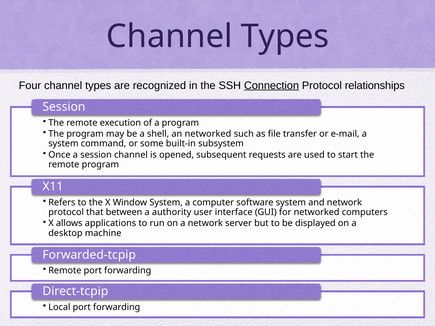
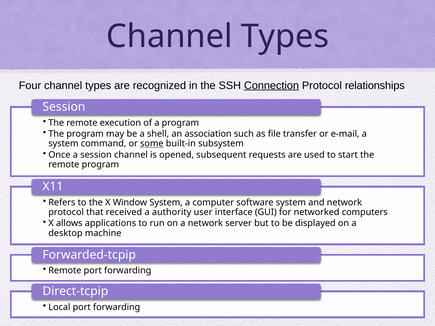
an networked: networked -> association (208, 134)
some underline: none -> present (152, 144)
between: between -> received (124, 212)
